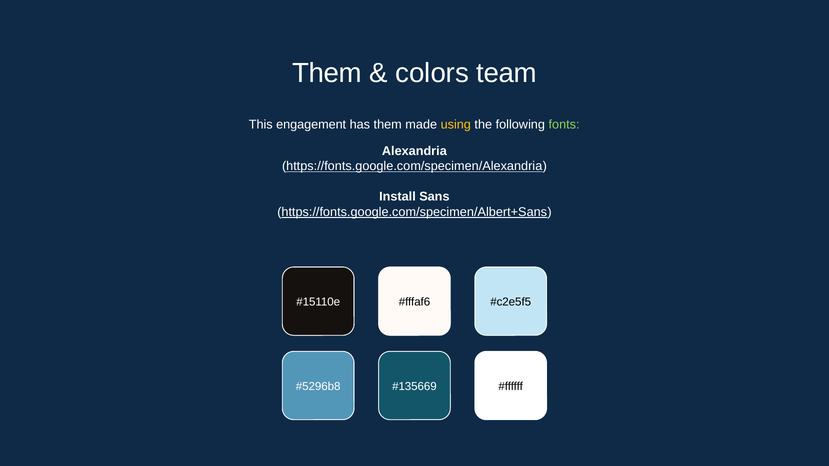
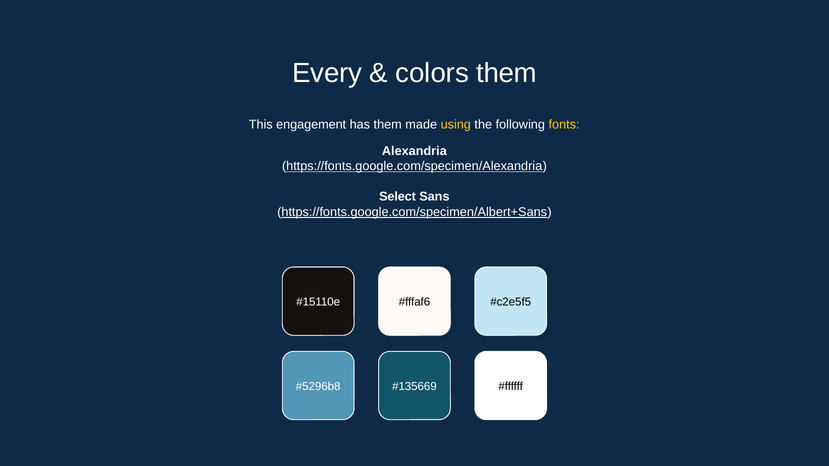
Them: Them -> Every (327, 73)
colors team: team -> them (507, 73)
fonts colour: light green -> yellow (564, 124)
Install: Install -> Select (398, 197)
